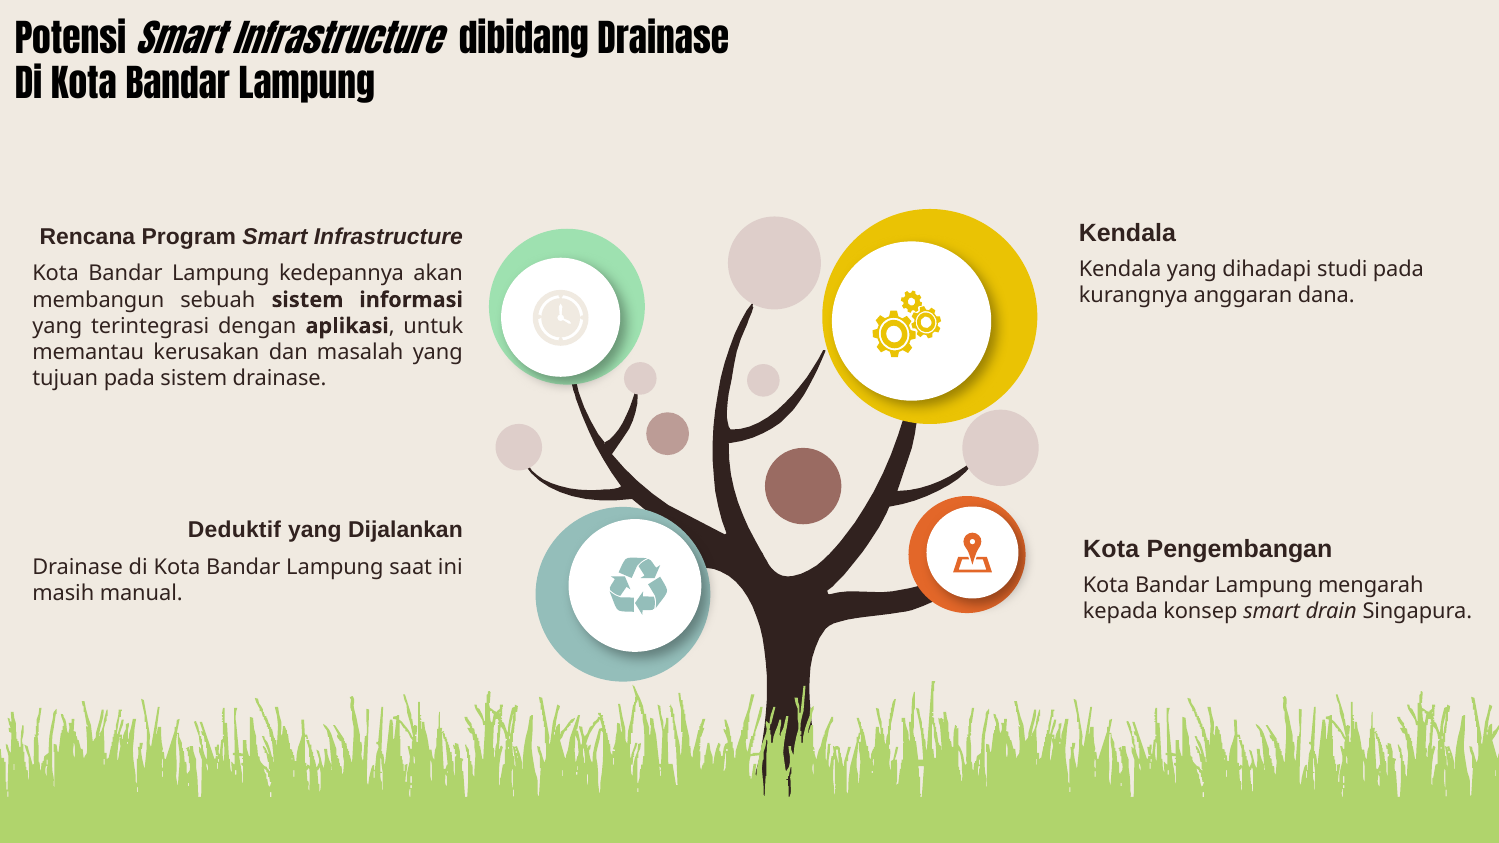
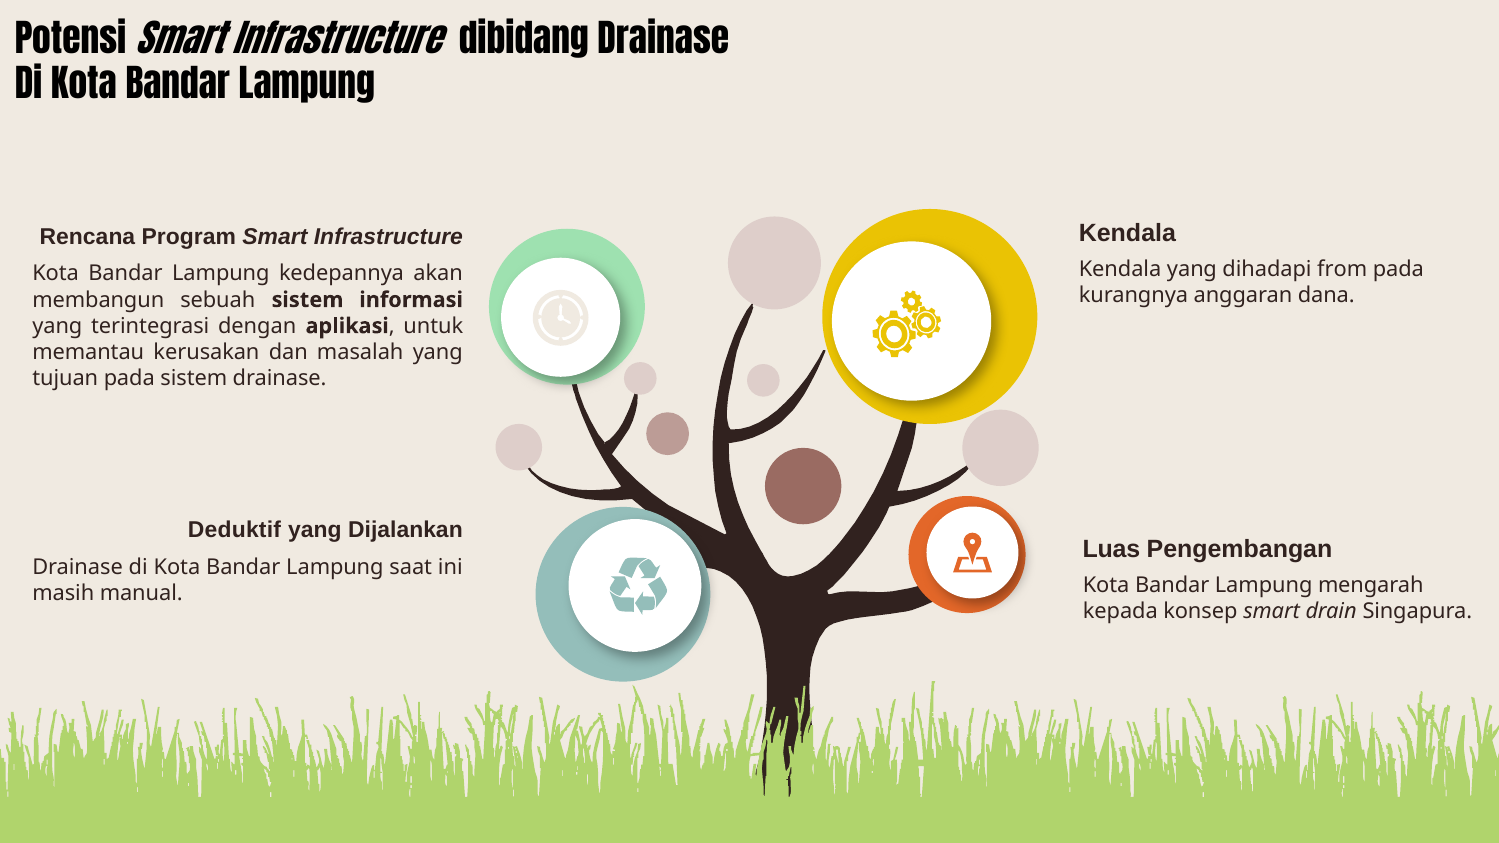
studi: studi -> from (1342, 269)
Kota: Kota -> Luas (1111, 550)
